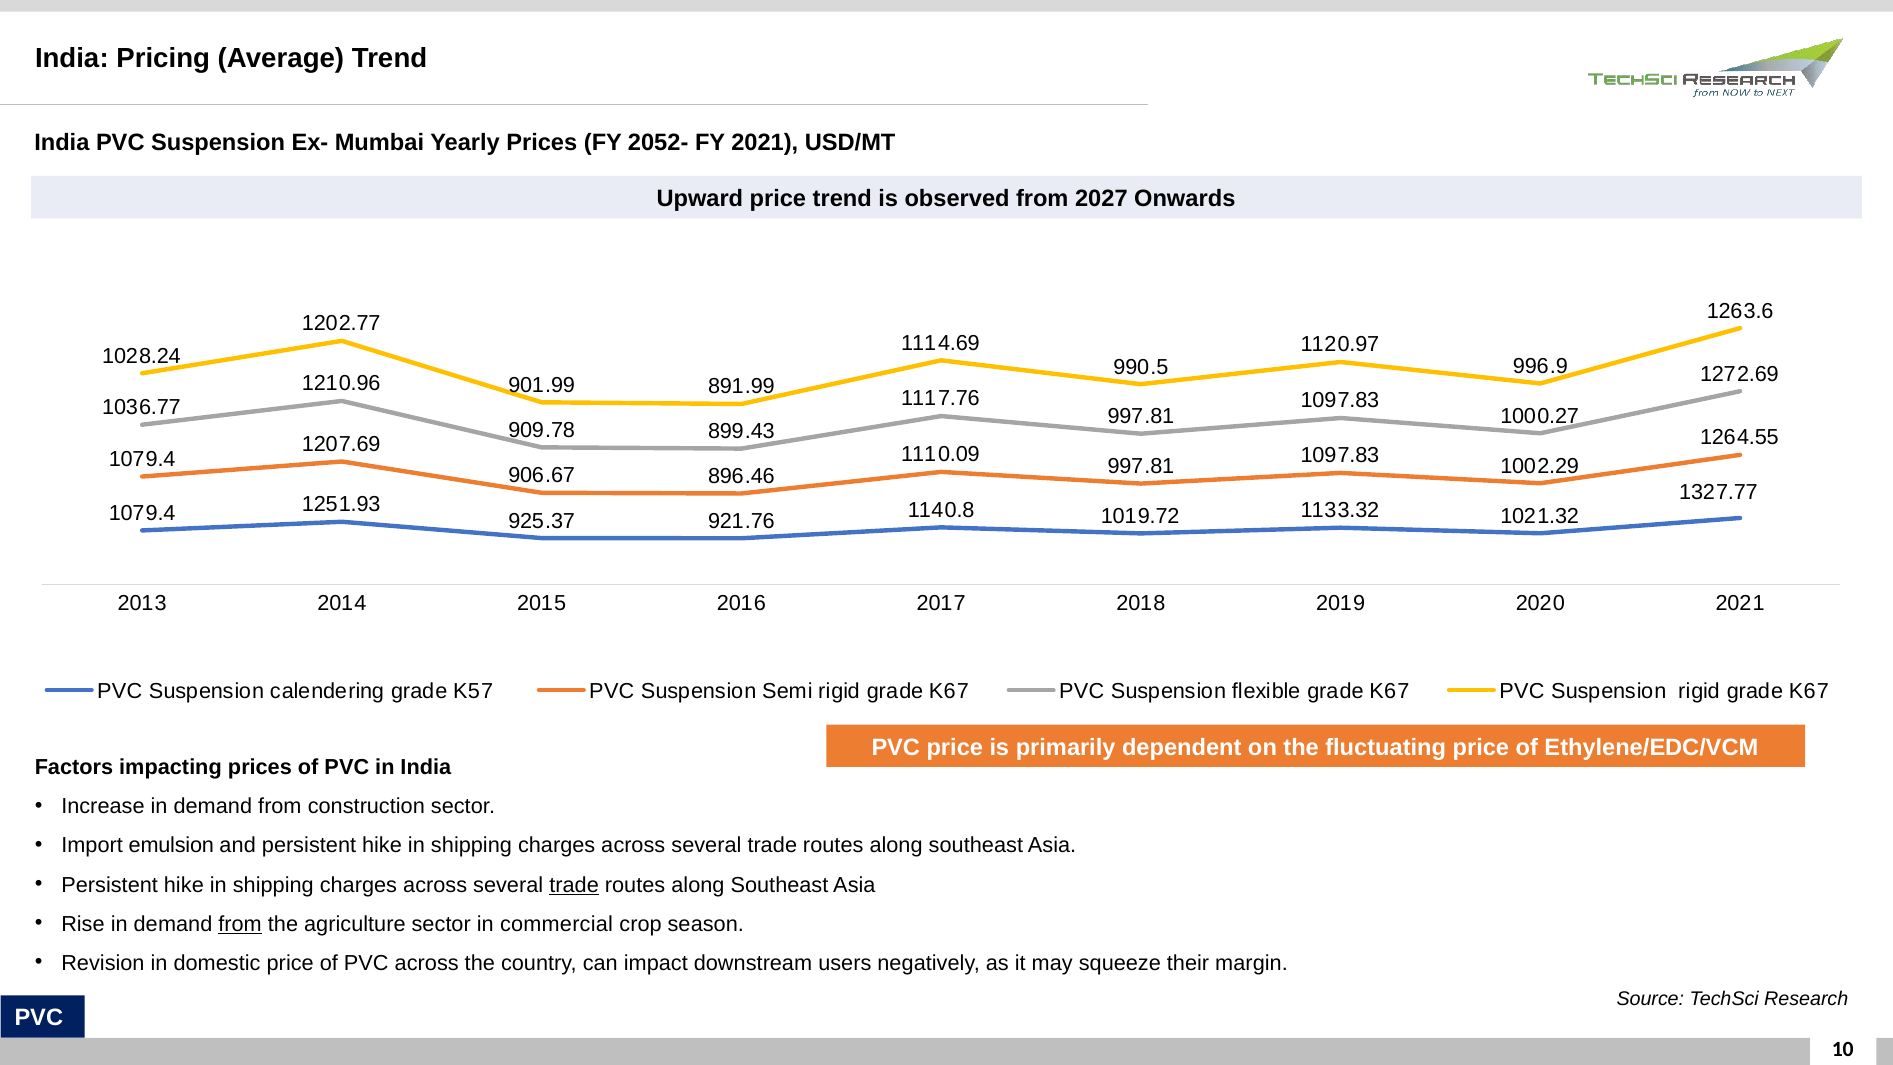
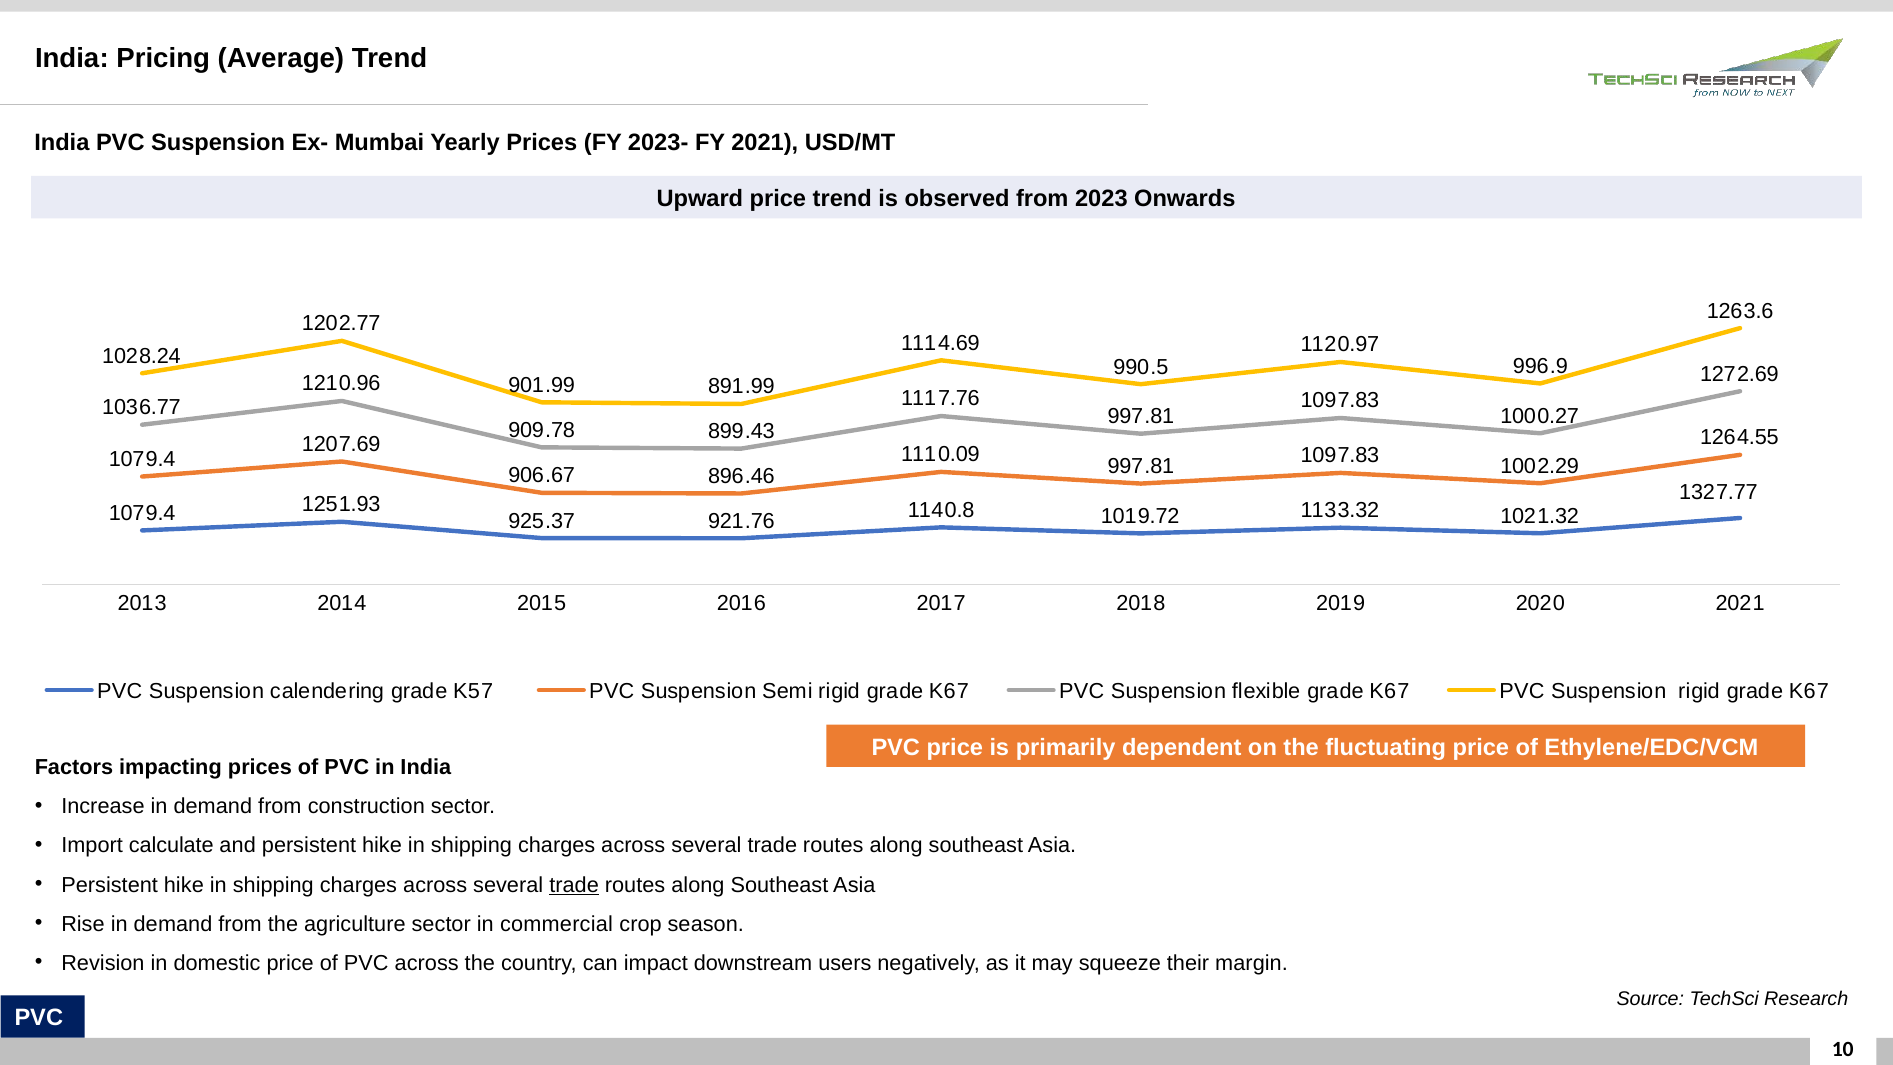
2052-: 2052- -> 2023- (658, 143)
2027: 2027 -> 2023 (1101, 199)
emulsion: emulsion -> calculate (171, 846)
from underline: present -> none (240, 924)
